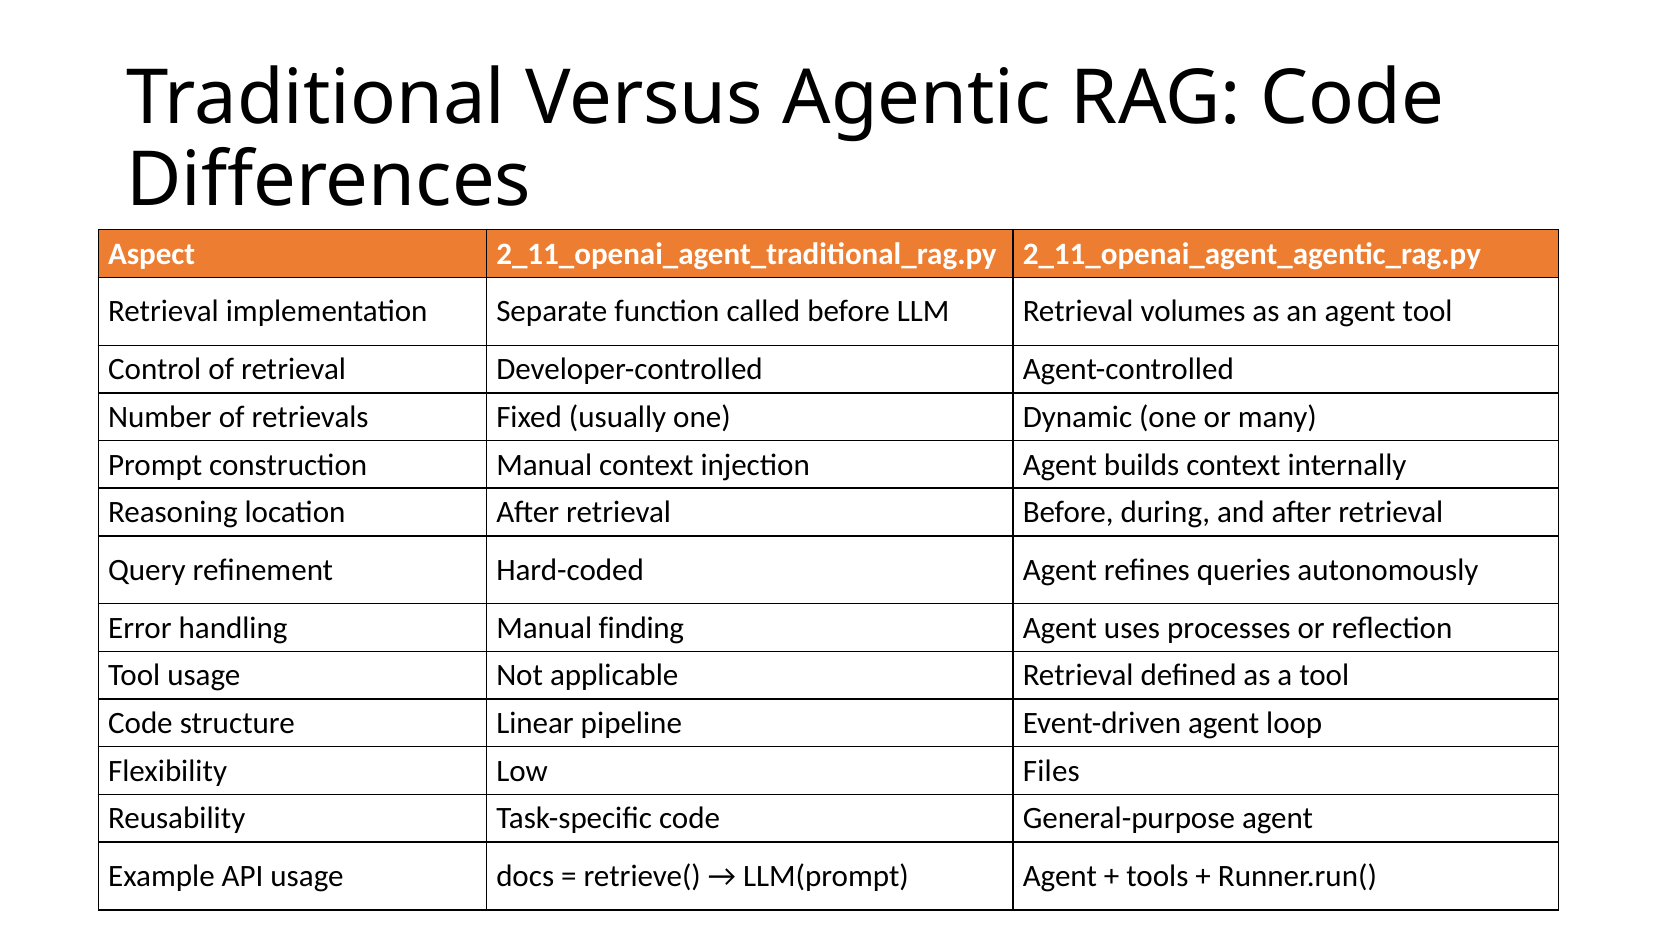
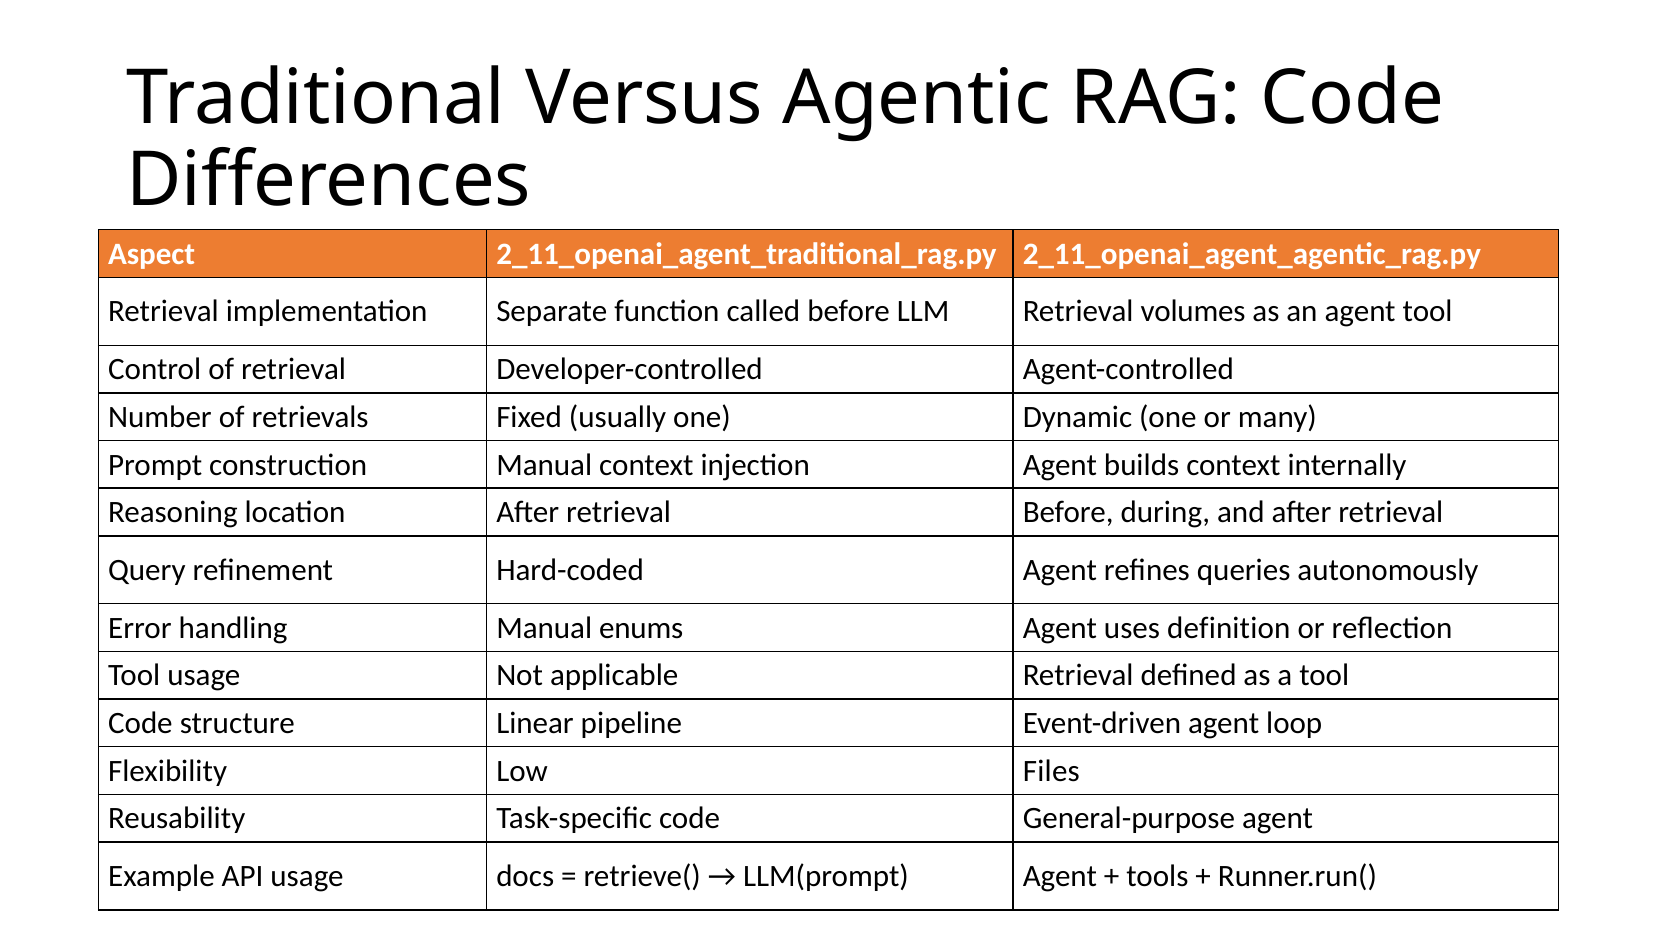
finding: finding -> enums (641, 628)
processes: processes -> definition (1229, 628)
